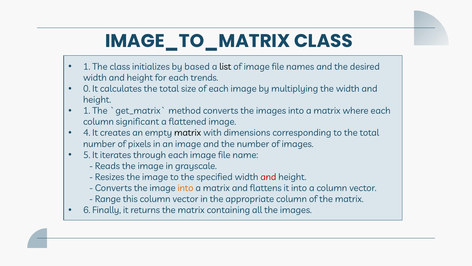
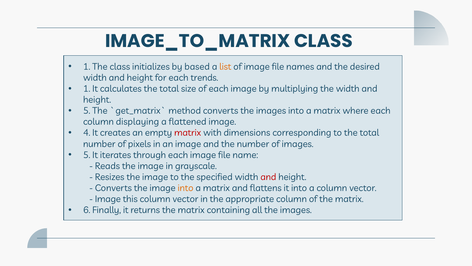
list colour: black -> orange (225, 67)
0: 0 -> 1 (87, 89)
1: 1 -> 5 (87, 111)
significant: significant -> displaying (137, 122)
matrix colour: black -> red (188, 133)
Range: Range -> Image (108, 199)
